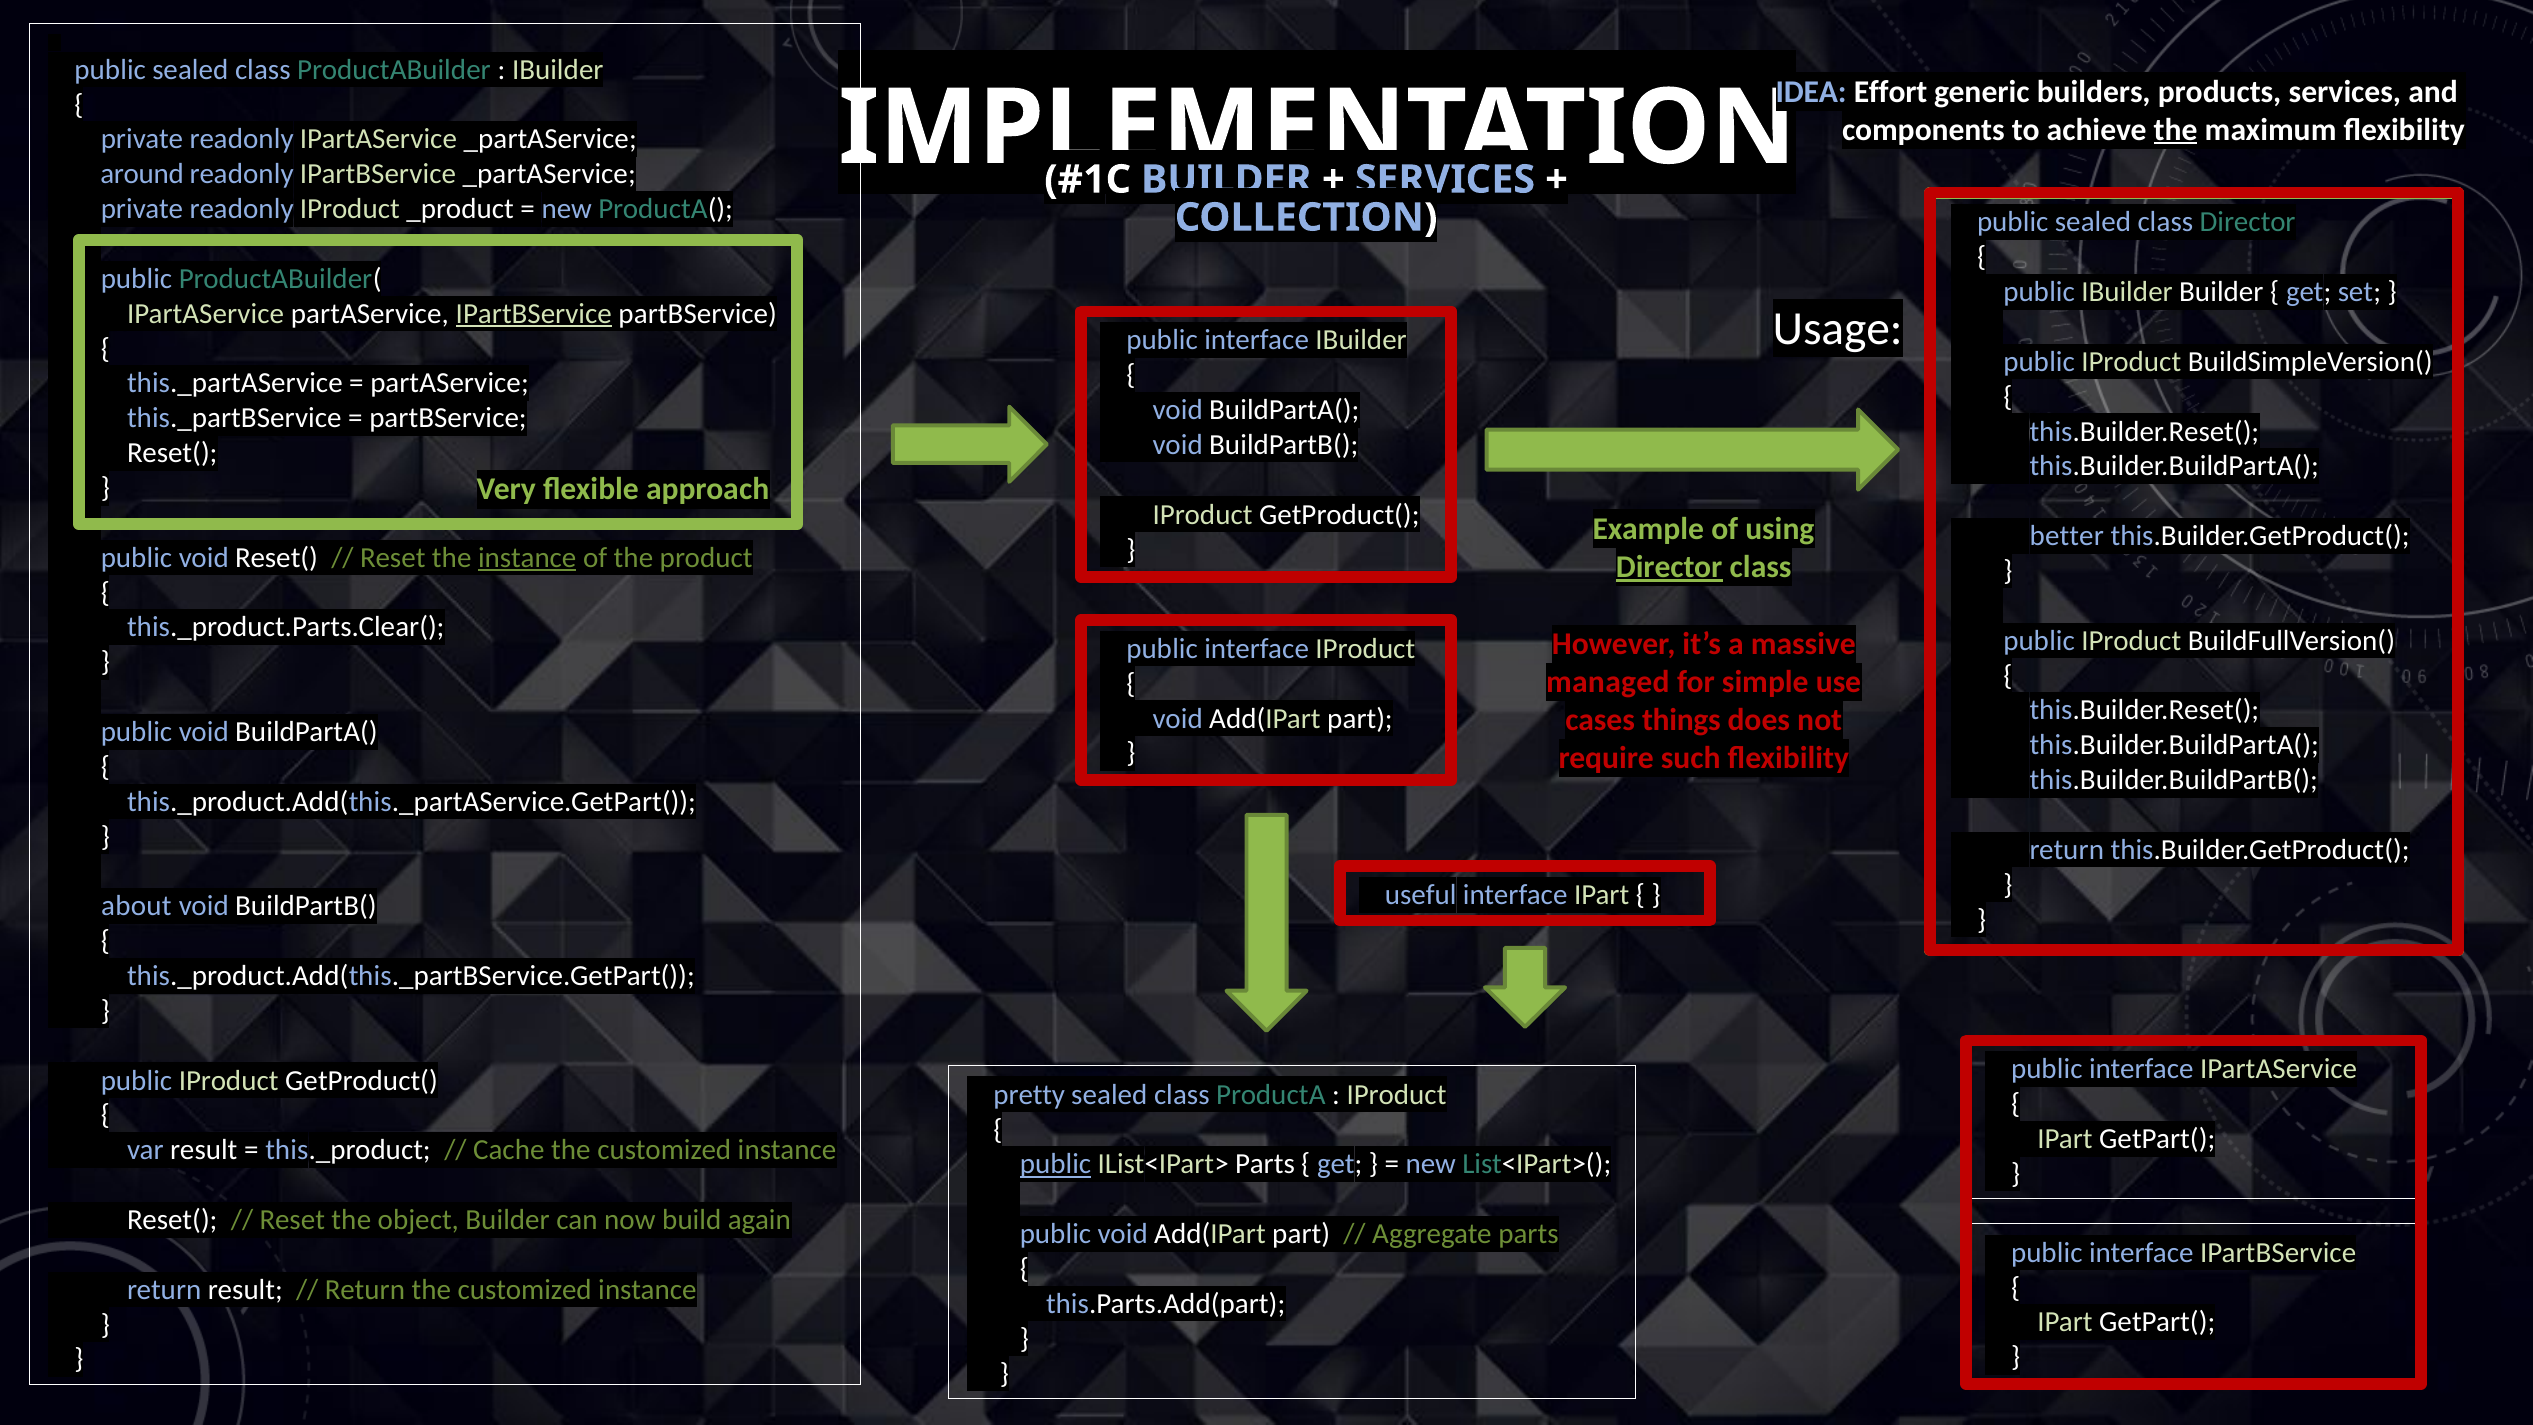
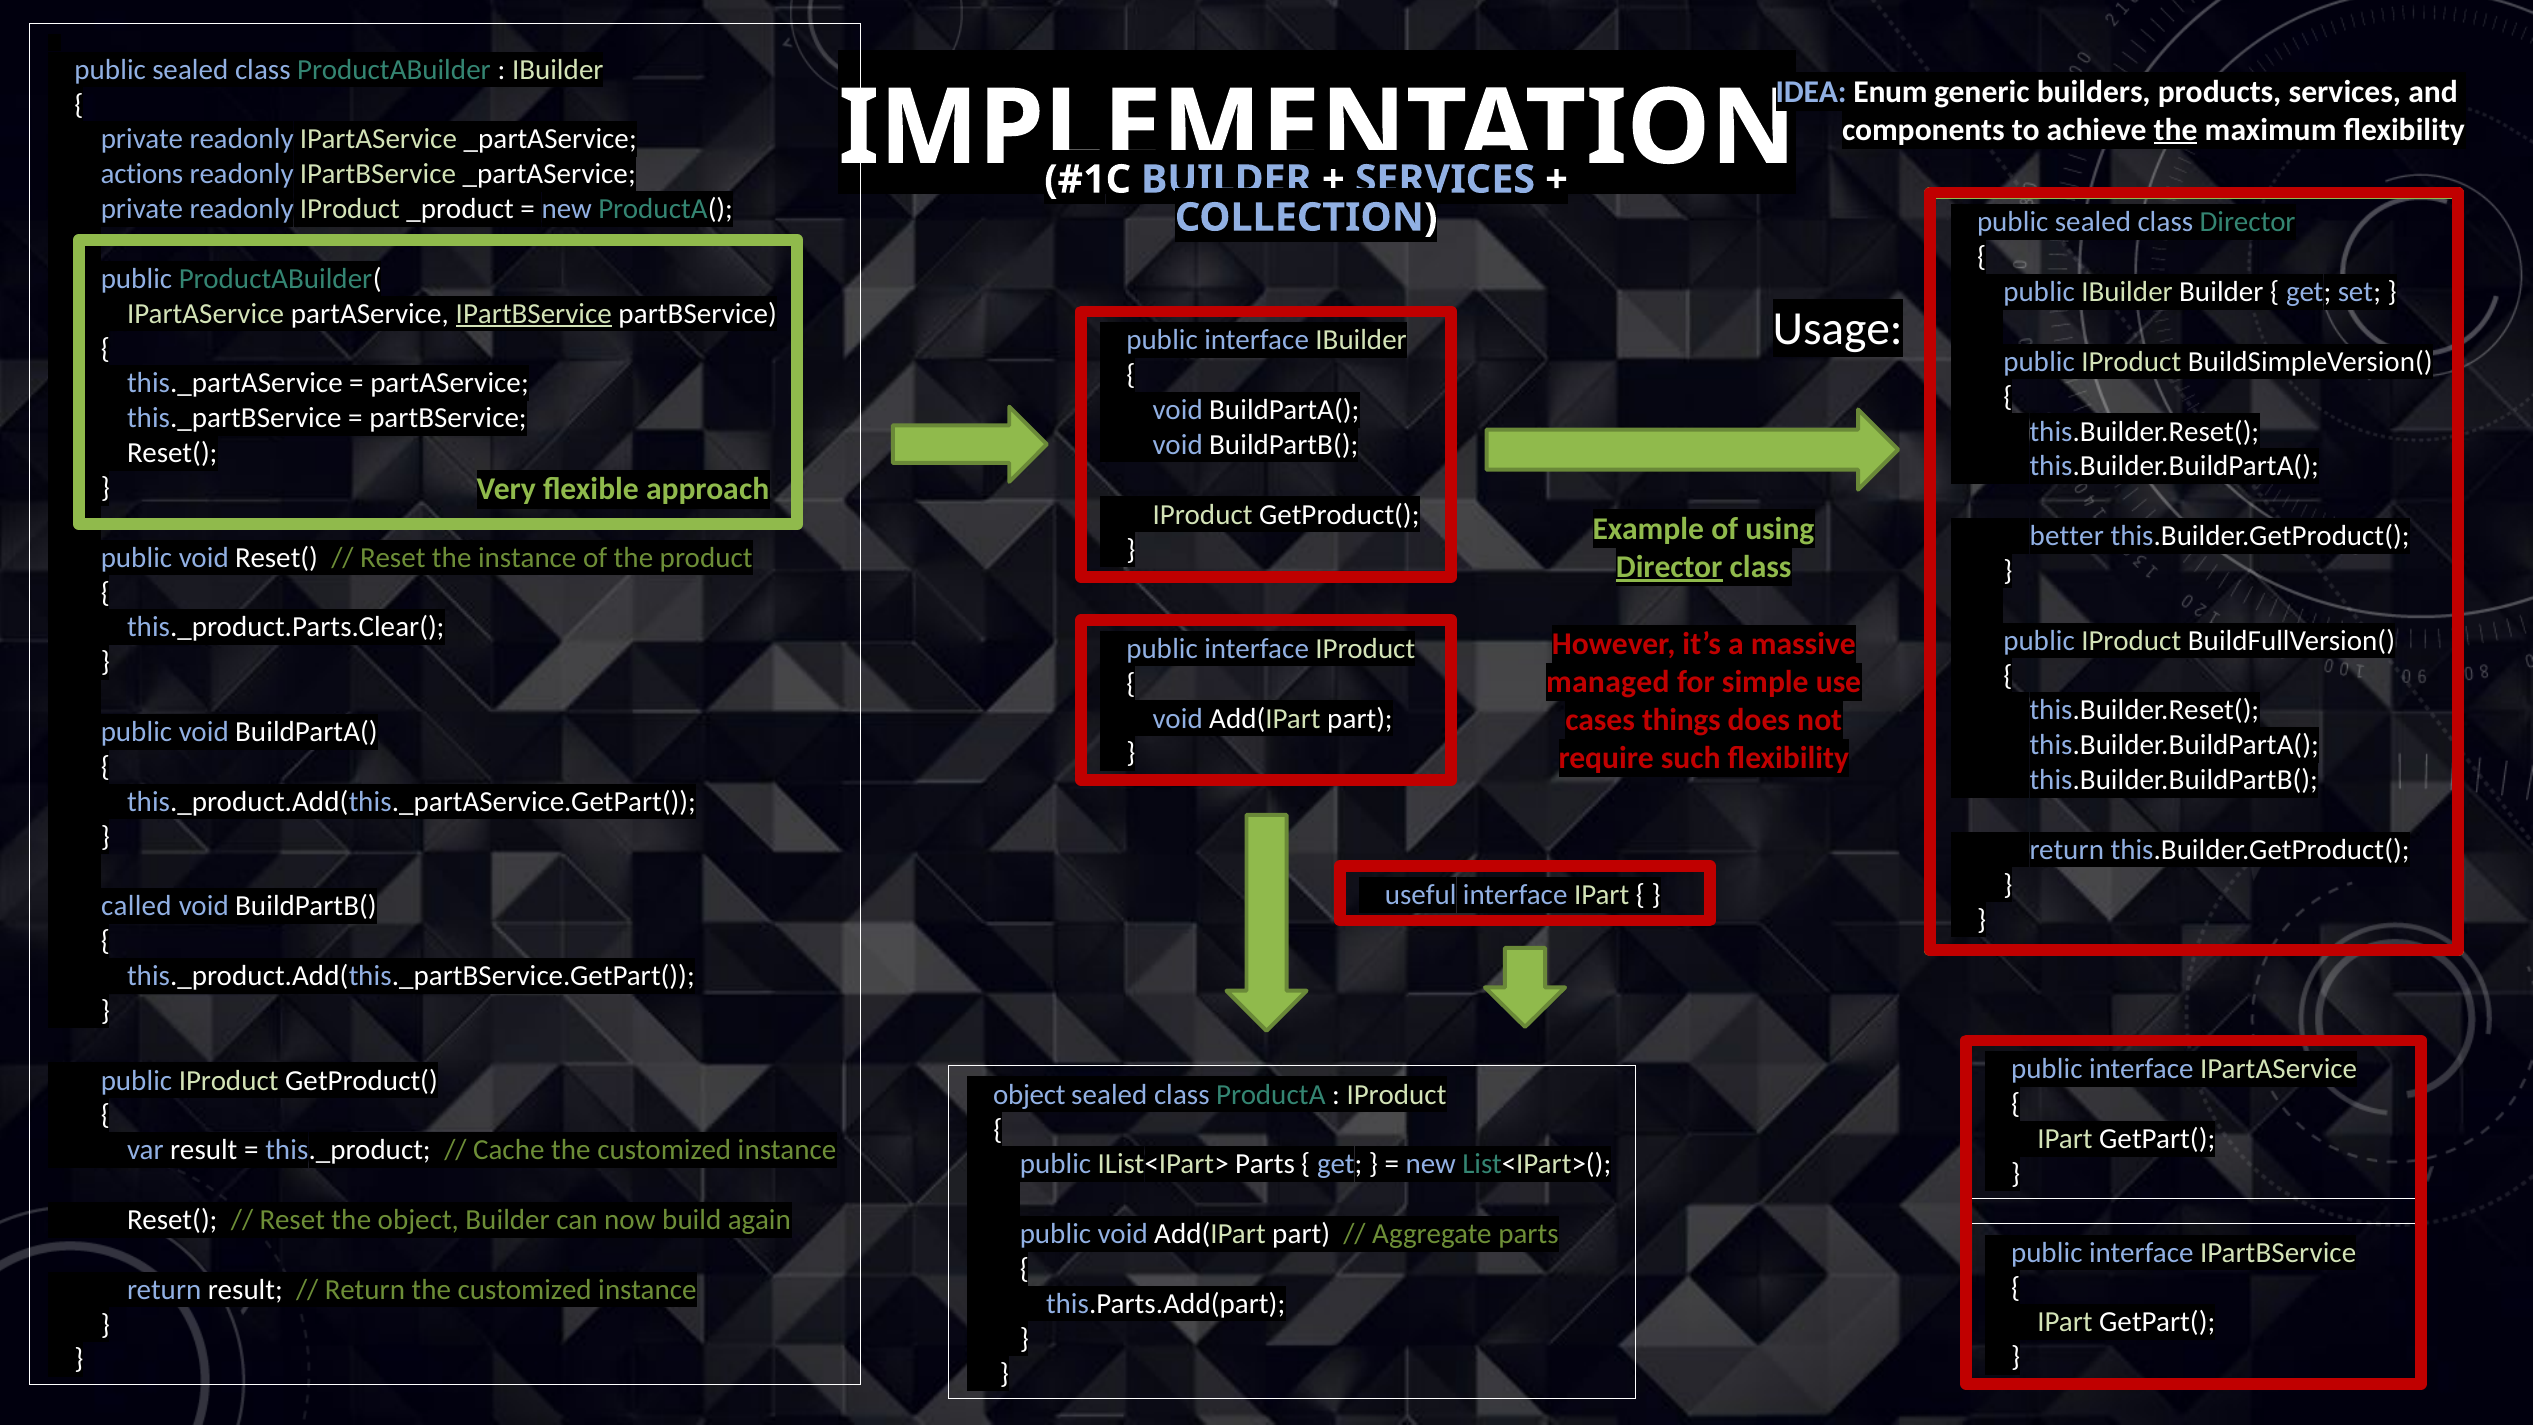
Effort: Effort -> Enum (1891, 92)
around: around -> actions (142, 174)
instance underline: present -> none (527, 558)
about: about -> called (136, 906)
pretty: pretty -> object (1029, 1094)
public underline: present -> none (1055, 1164)
